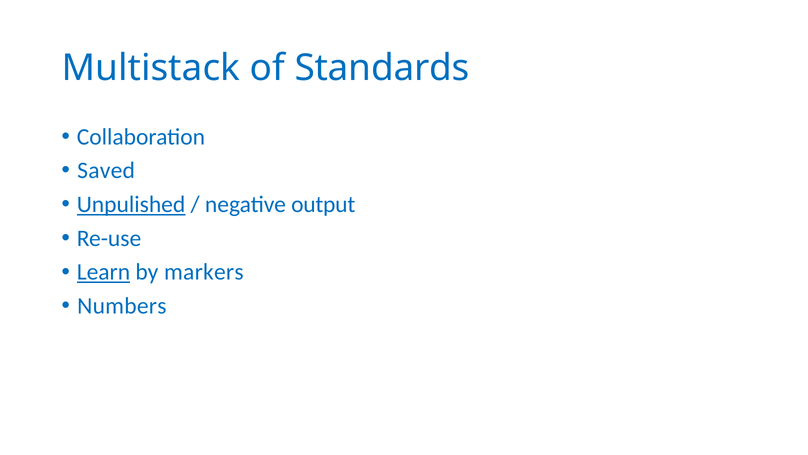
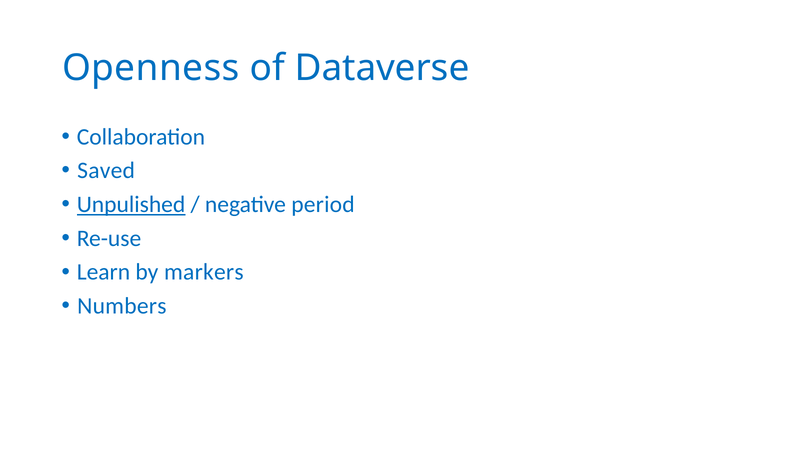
Multistack: Multistack -> Openness (151, 68)
Standards: Standards -> Dataverse (382, 68)
output: output -> period (323, 204)
Learn underline: present -> none (103, 272)
